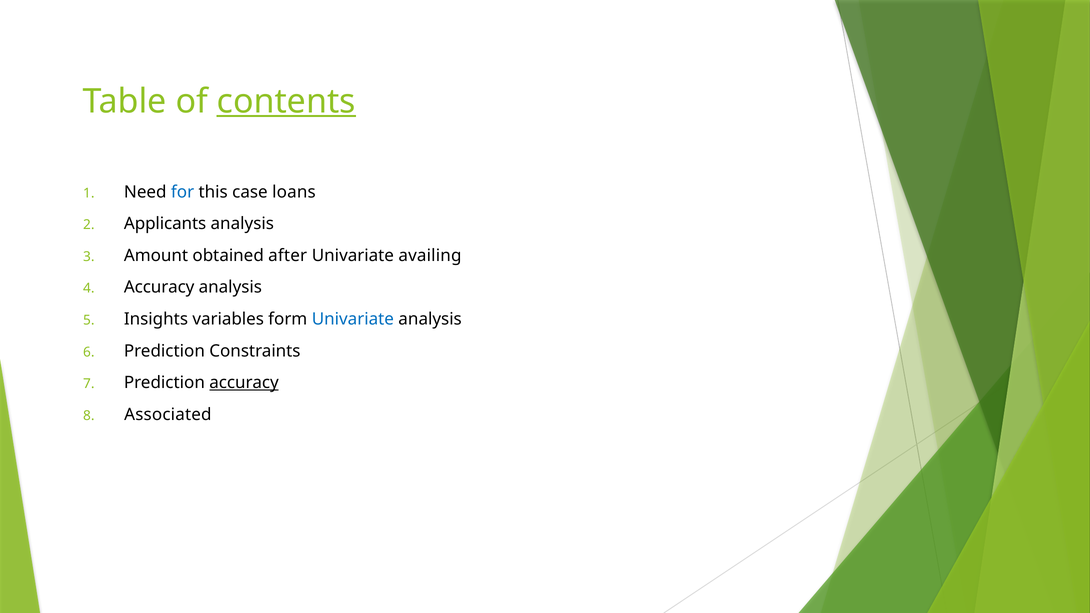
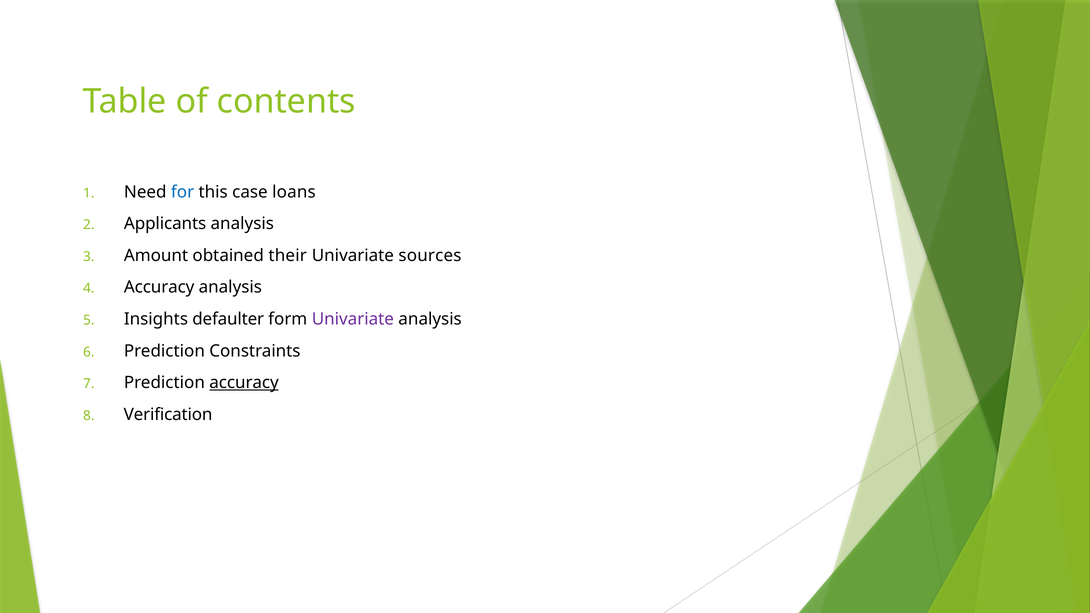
contents underline: present -> none (286, 102)
after: after -> their (288, 256)
availing: availing -> sources (430, 256)
variables: variables -> defaulter (228, 319)
Univariate colour: blue -> purple (353, 319)
Associated: Associated -> Verification (168, 415)
